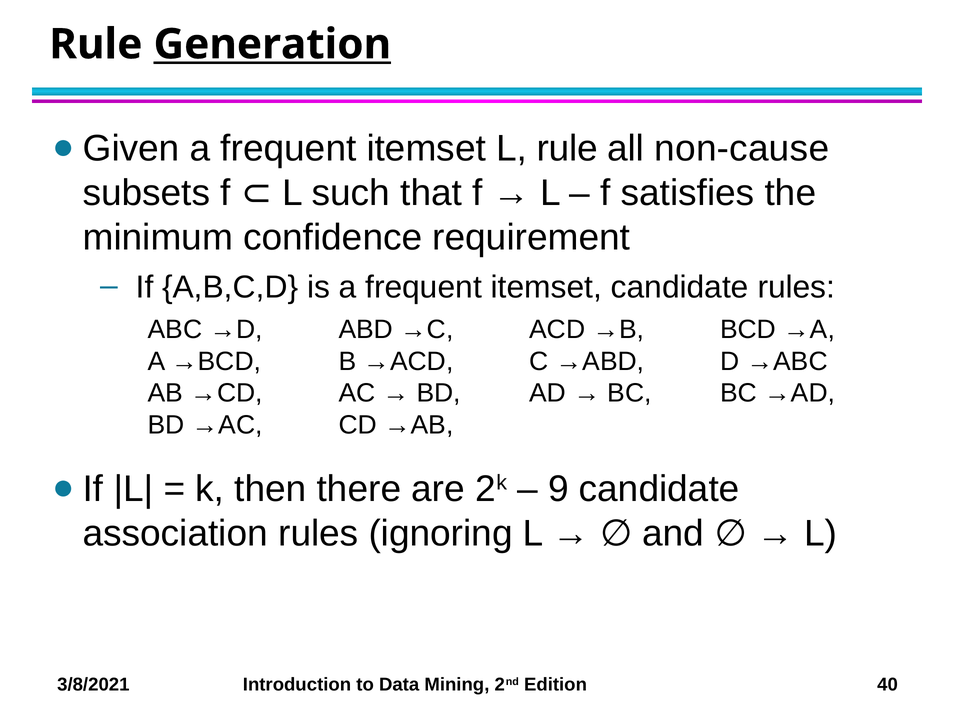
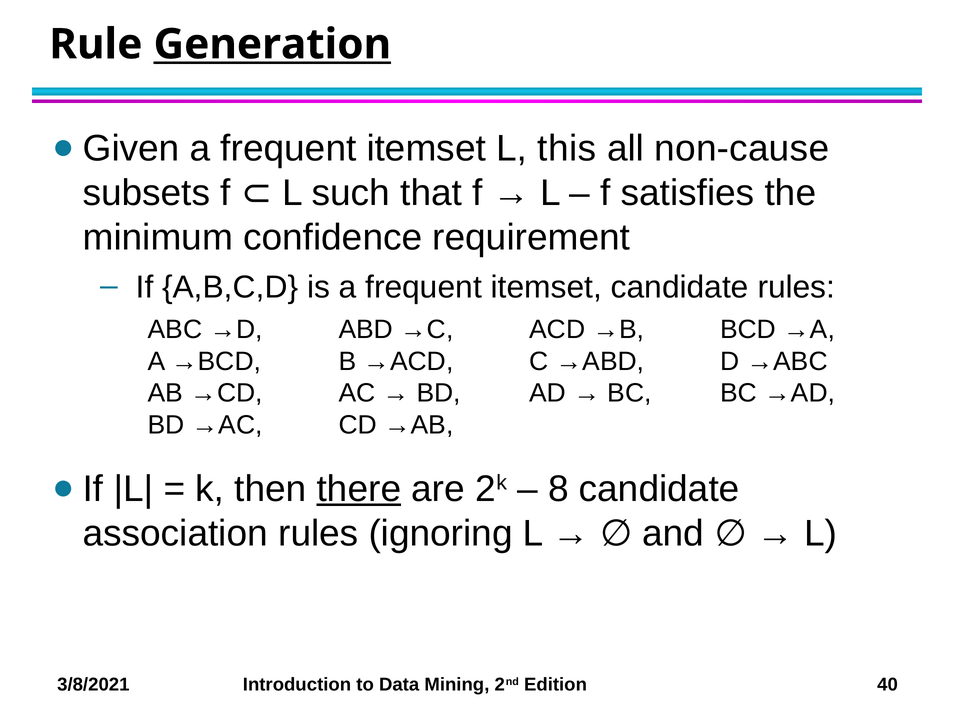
L rule: rule -> this (567, 149)
there underline: none -> present (359, 489)
9: 9 -> 8 (558, 489)
